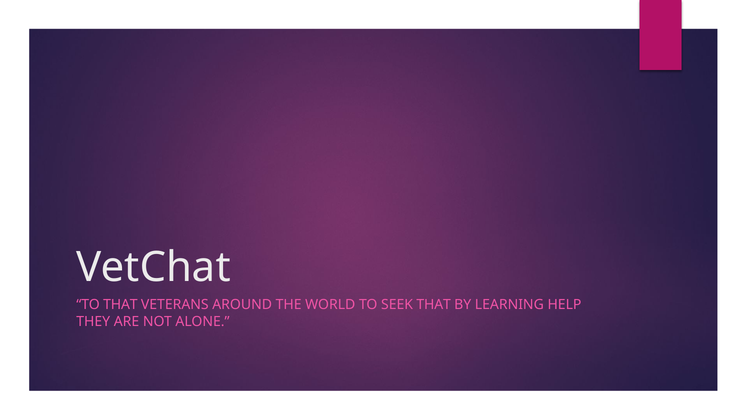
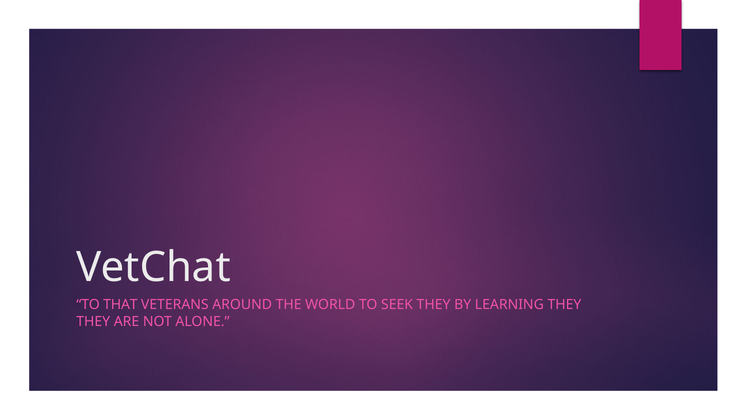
SEEK THAT: THAT -> THEY (434, 305)
LEARNING HELP: HELP -> THEY (564, 305)
